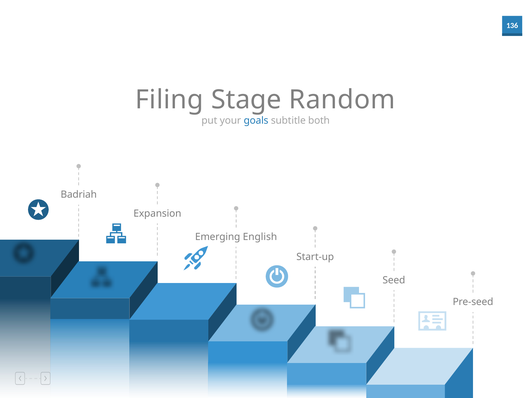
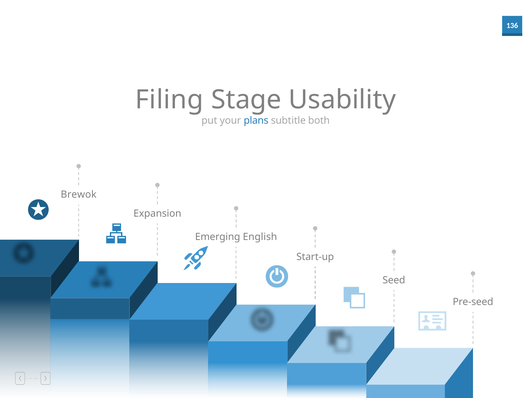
Random: Random -> Usability (342, 100)
goals: goals -> plans (256, 121)
Badriah: Badriah -> Brewok (79, 195)
